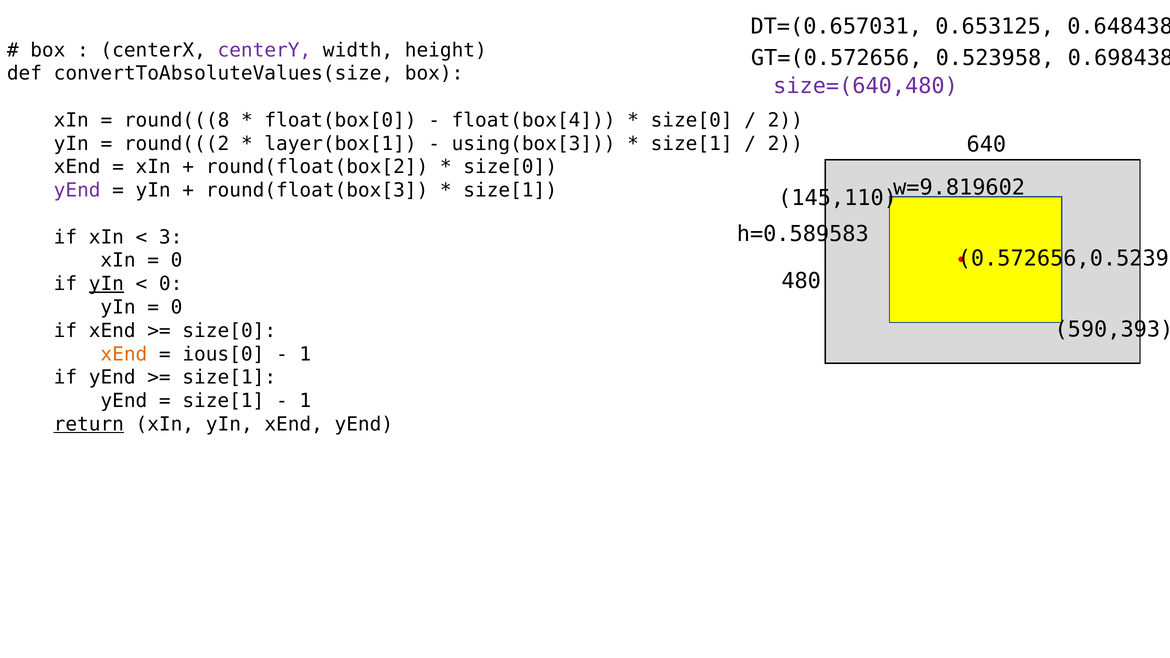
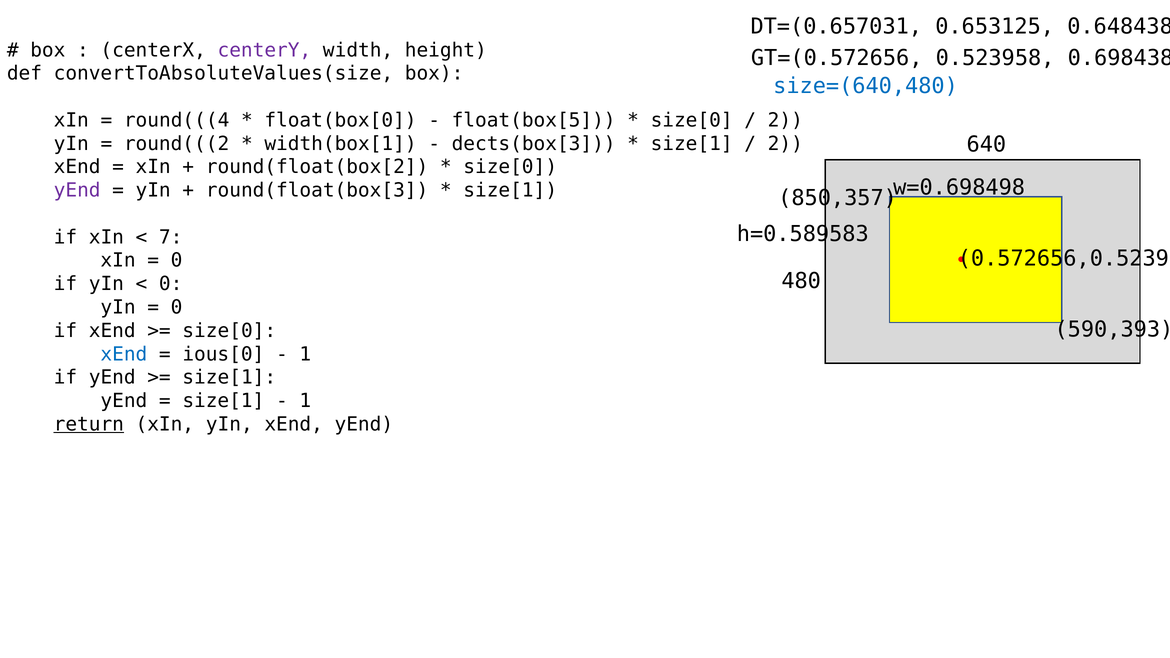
size=(640,480 colour: purple -> blue (866, 86)
round(((8: round(((8 -> round(((4 (177, 120)
float(box[4: float(box[4 -> float(box[5 (534, 120)
layer(box[1: layer(box[1 -> width(box[1 (340, 144)
using(box[3: using(box[3 -> dects(box[3 (534, 144)
w=9.819602: w=9.819602 -> w=0.698498 (959, 188)
145,110: 145,110 -> 850,357 (838, 198)
3: 3 -> 7 (171, 237)
yIn underline: present -> none (106, 284)
xEnd colour: orange -> blue (124, 354)
